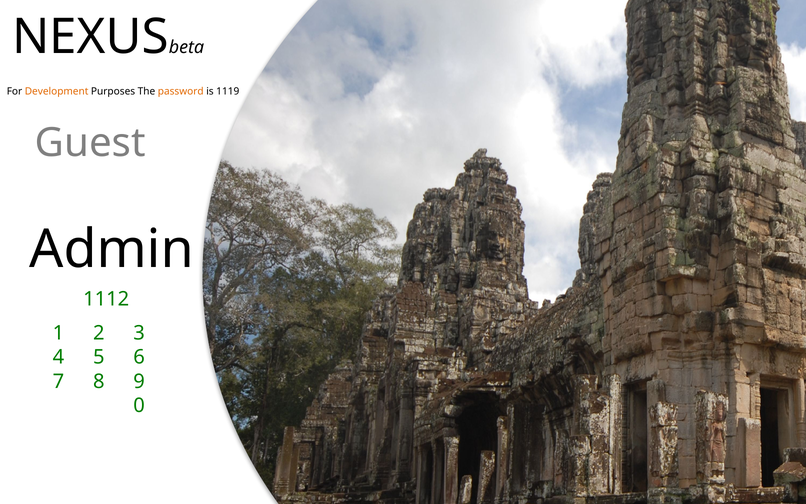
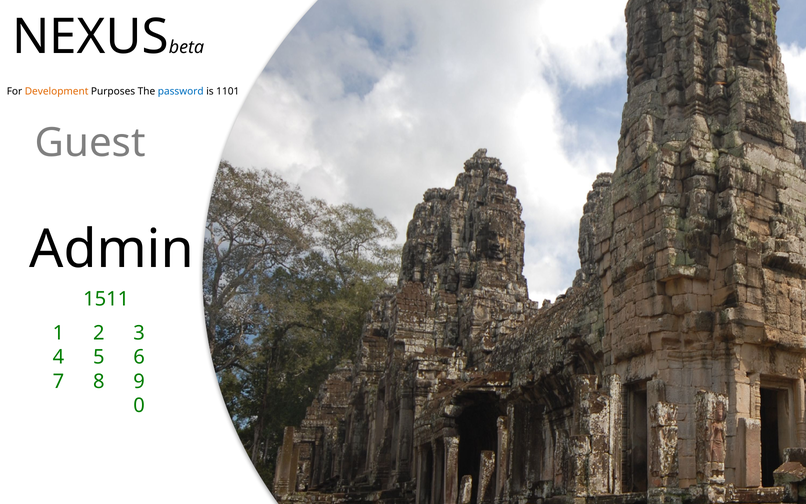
password colour: orange -> blue (181, 91)
1119: 1119 -> 1101 (228, 91)
1112: 1112 -> 1511 (106, 299)
